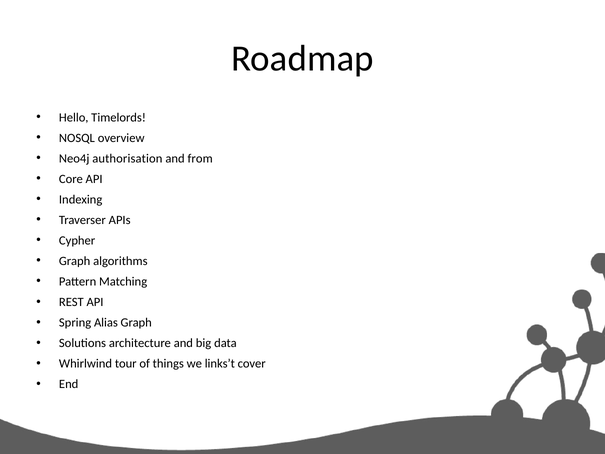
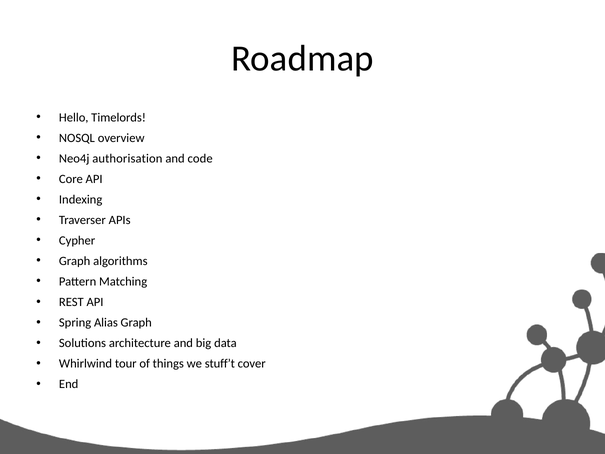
from: from -> code (200, 158)
links’t: links’t -> stuff’t (220, 363)
